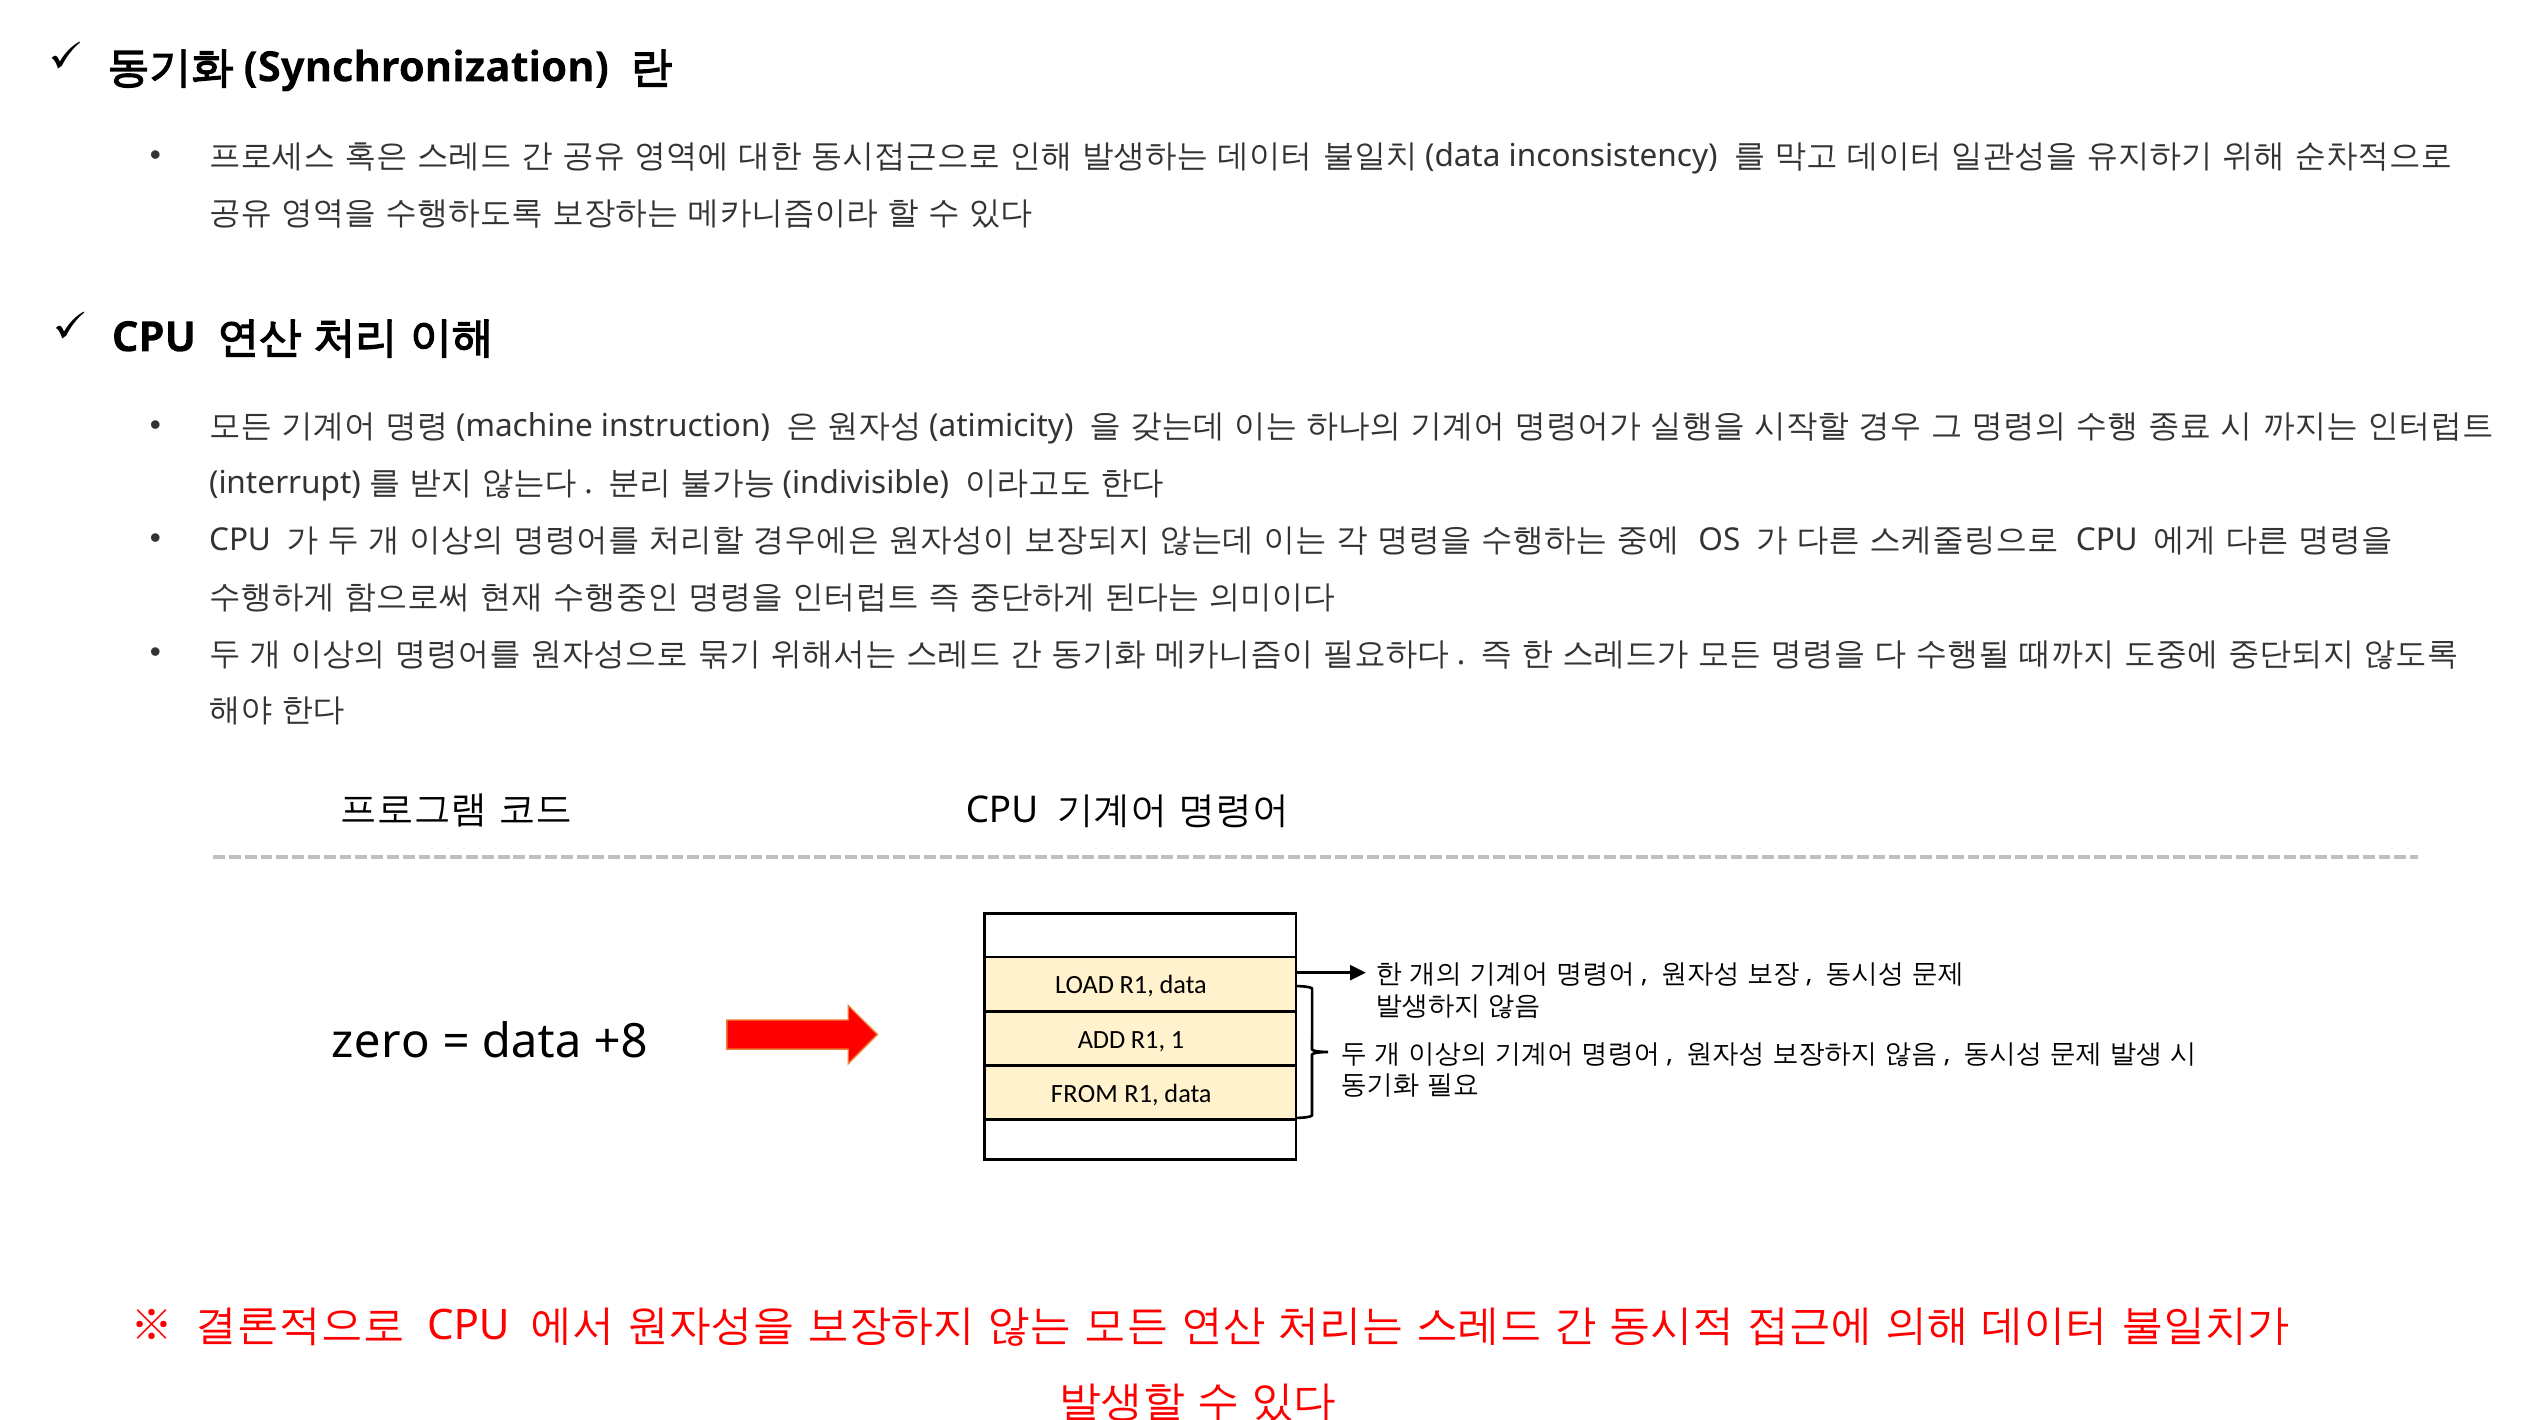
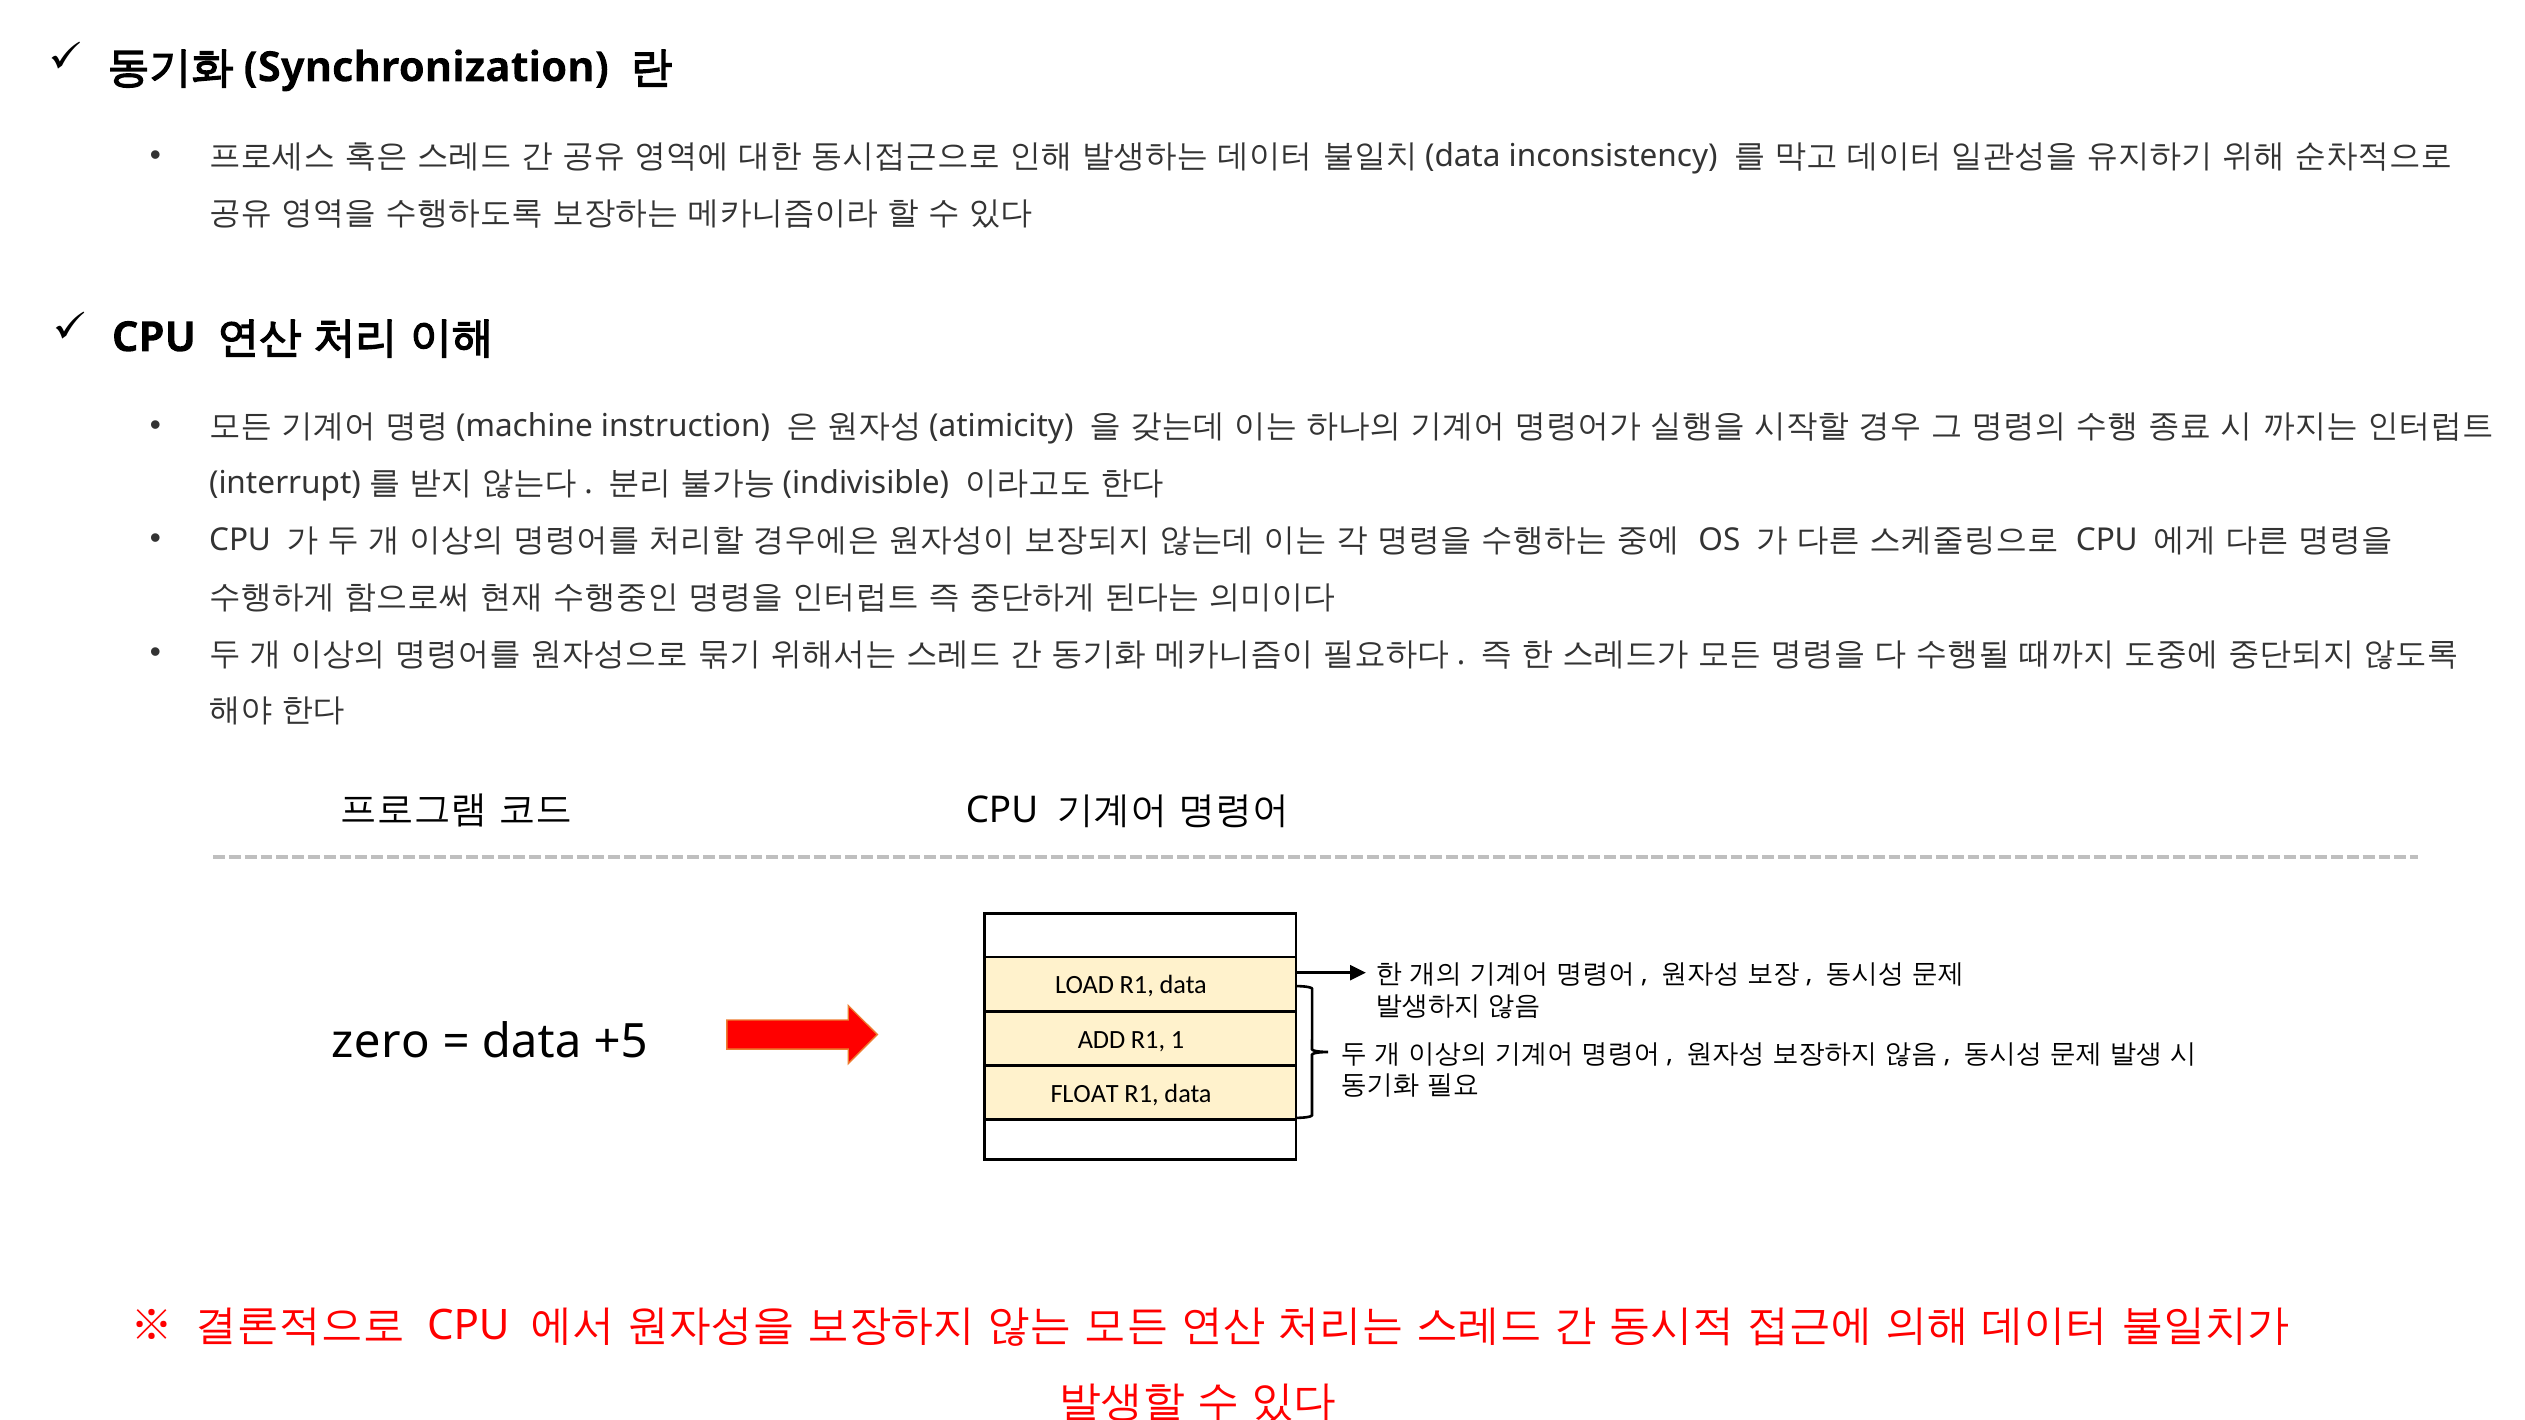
+8: +8 -> +5 (621, 1042)
FROM: FROM -> FLOAT (1085, 1094)
